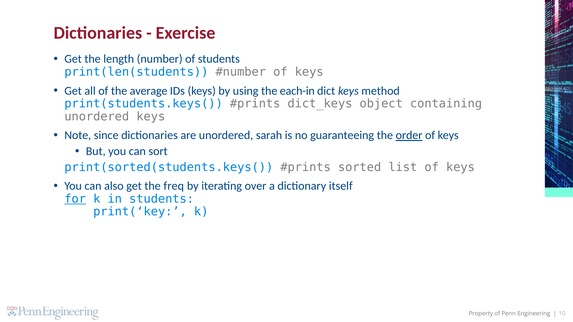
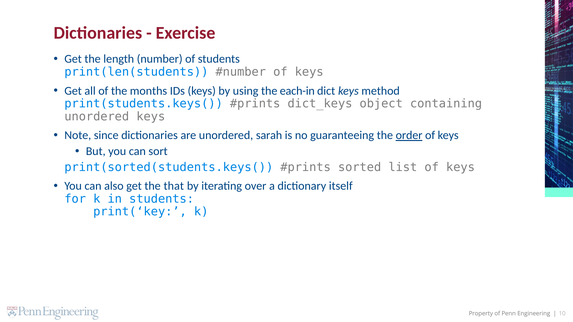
average: average -> months (149, 91)
freq: freq -> that (174, 186)
for underline: present -> none (75, 199)
